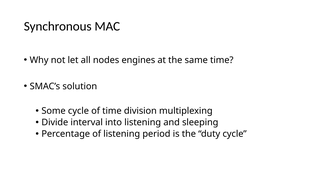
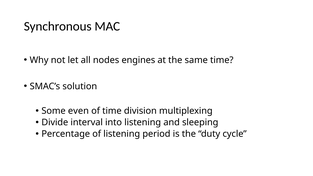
Some cycle: cycle -> even (78, 111)
